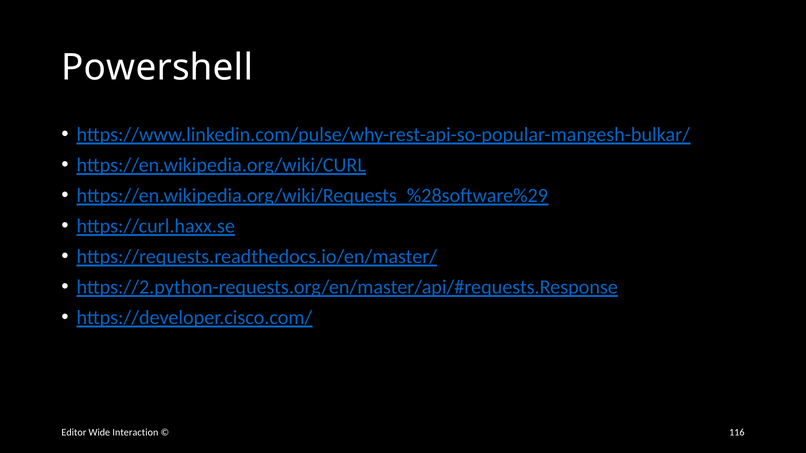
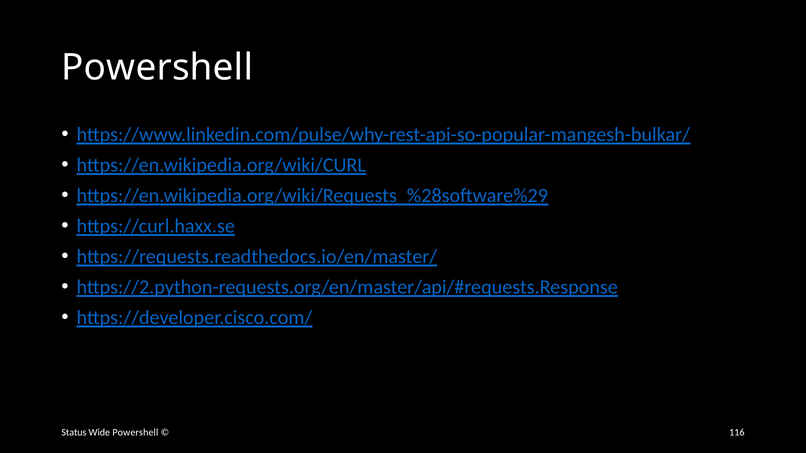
Editor: Editor -> Status (74, 433)
Wide Interaction: Interaction -> Powershell (135, 433)
